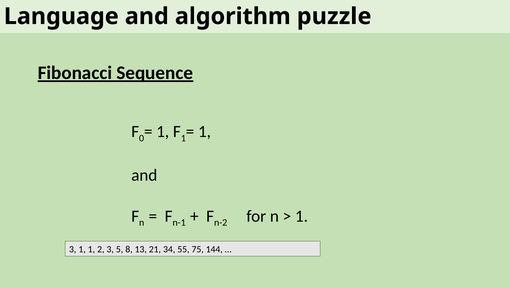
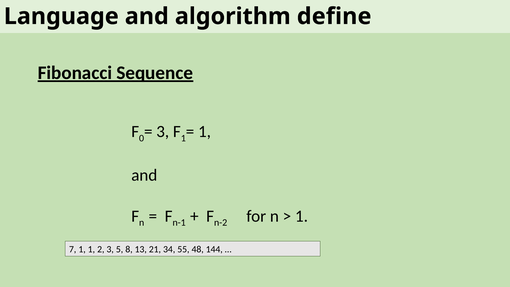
puzzle: puzzle -> define (334, 16)
1: 1 -> 3 (163, 132)
3: 3 -> 7 (73, 249)
75: 75 -> 48 (198, 249)
